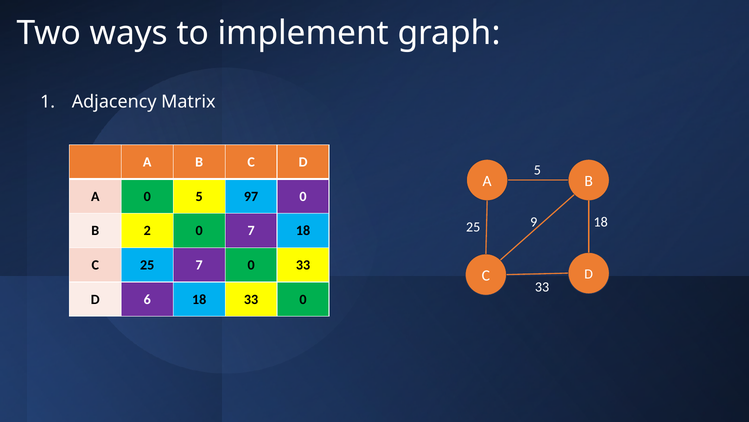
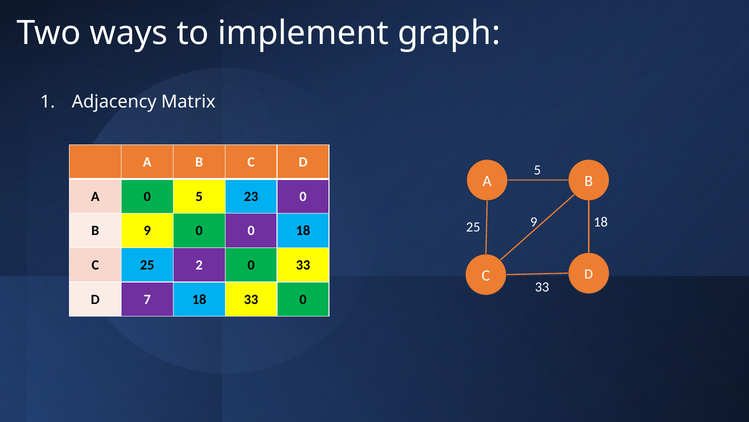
97: 97 -> 23 (251, 196)
B 2: 2 -> 9 (147, 230)
0 7: 7 -> 0 (251, 230)
25 7: 7 -> 2 (199, 265)
6: 6 -> 7 (147, 299)
